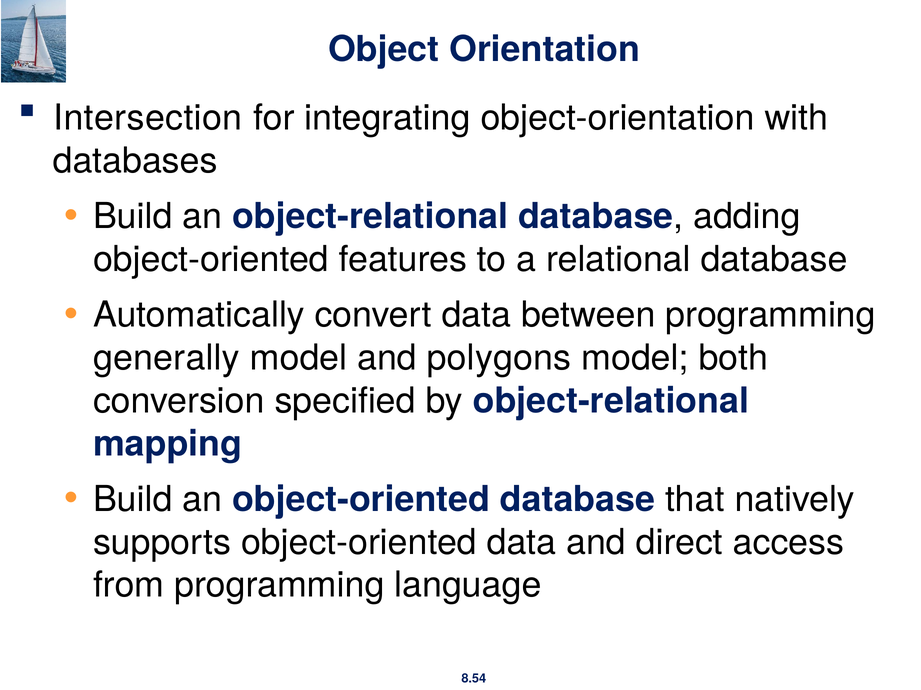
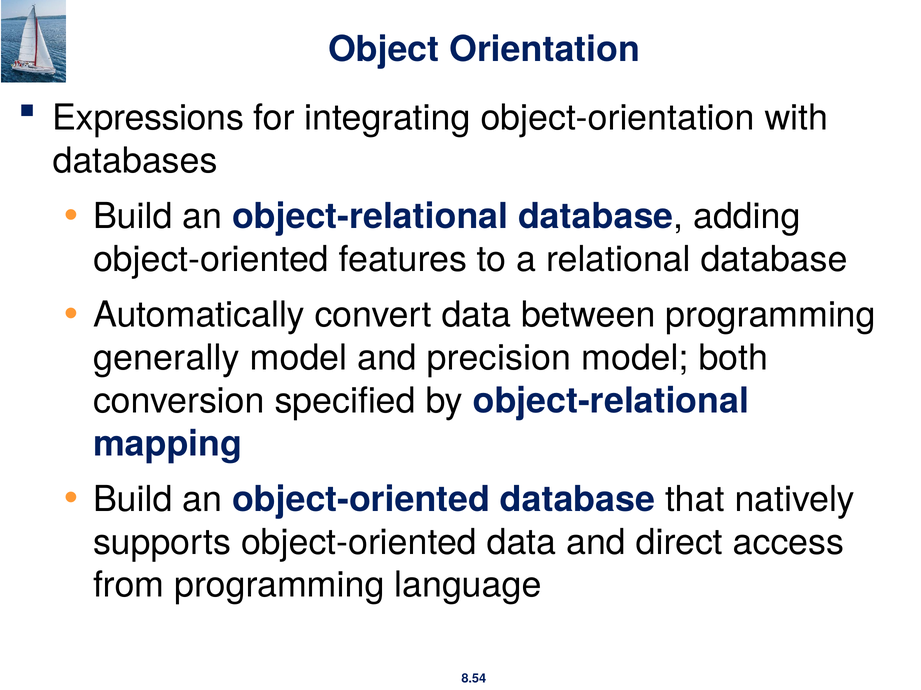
Intersection: Intersection -> Expressions (148, 118)
polygons: polygons -> precision (499, 358)
